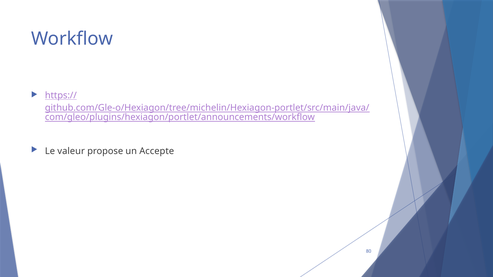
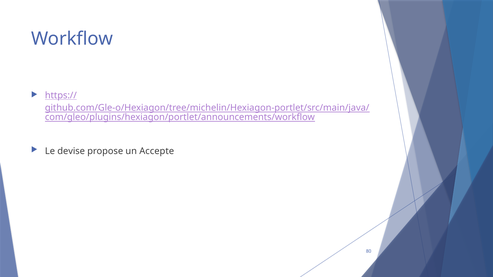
valeur: valeur -> devise (71, 151)
